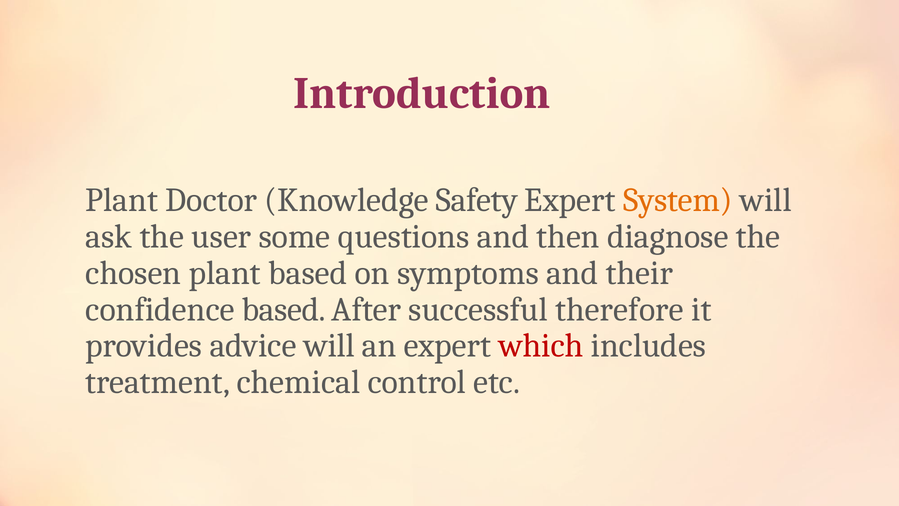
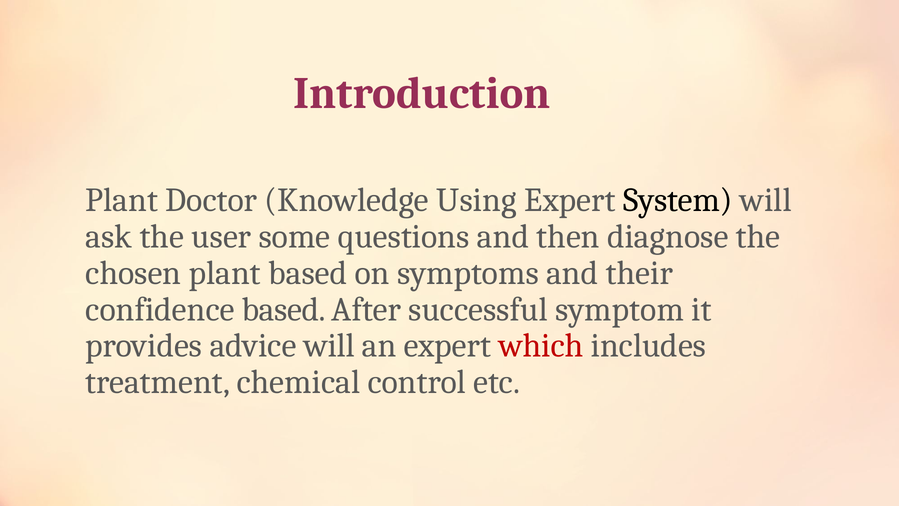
Safety: Safety -> Using (477, 200)
System colour: orange -> black (678, 200)
therefore: therefore -> symptom (619, 309)
